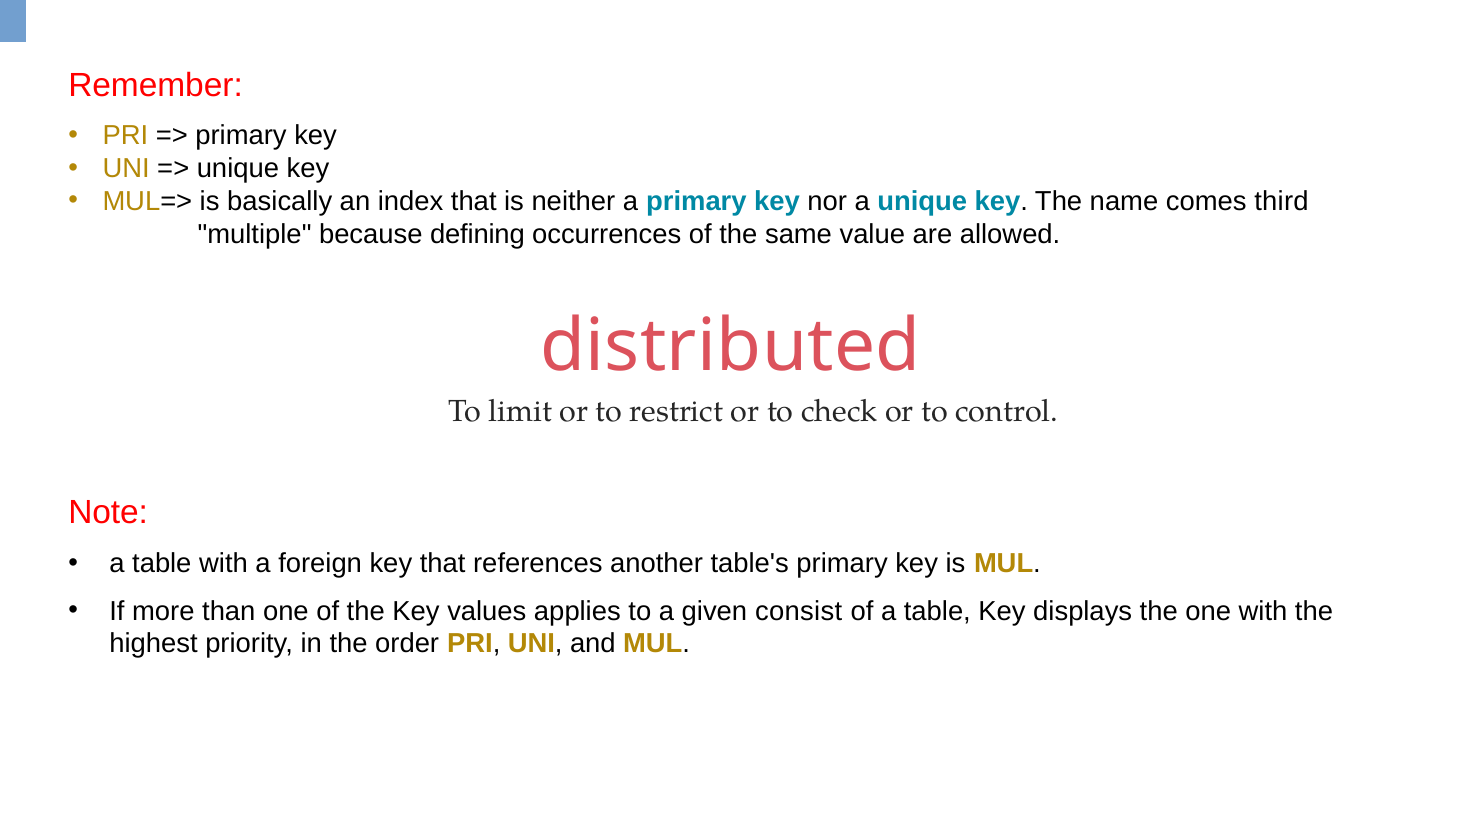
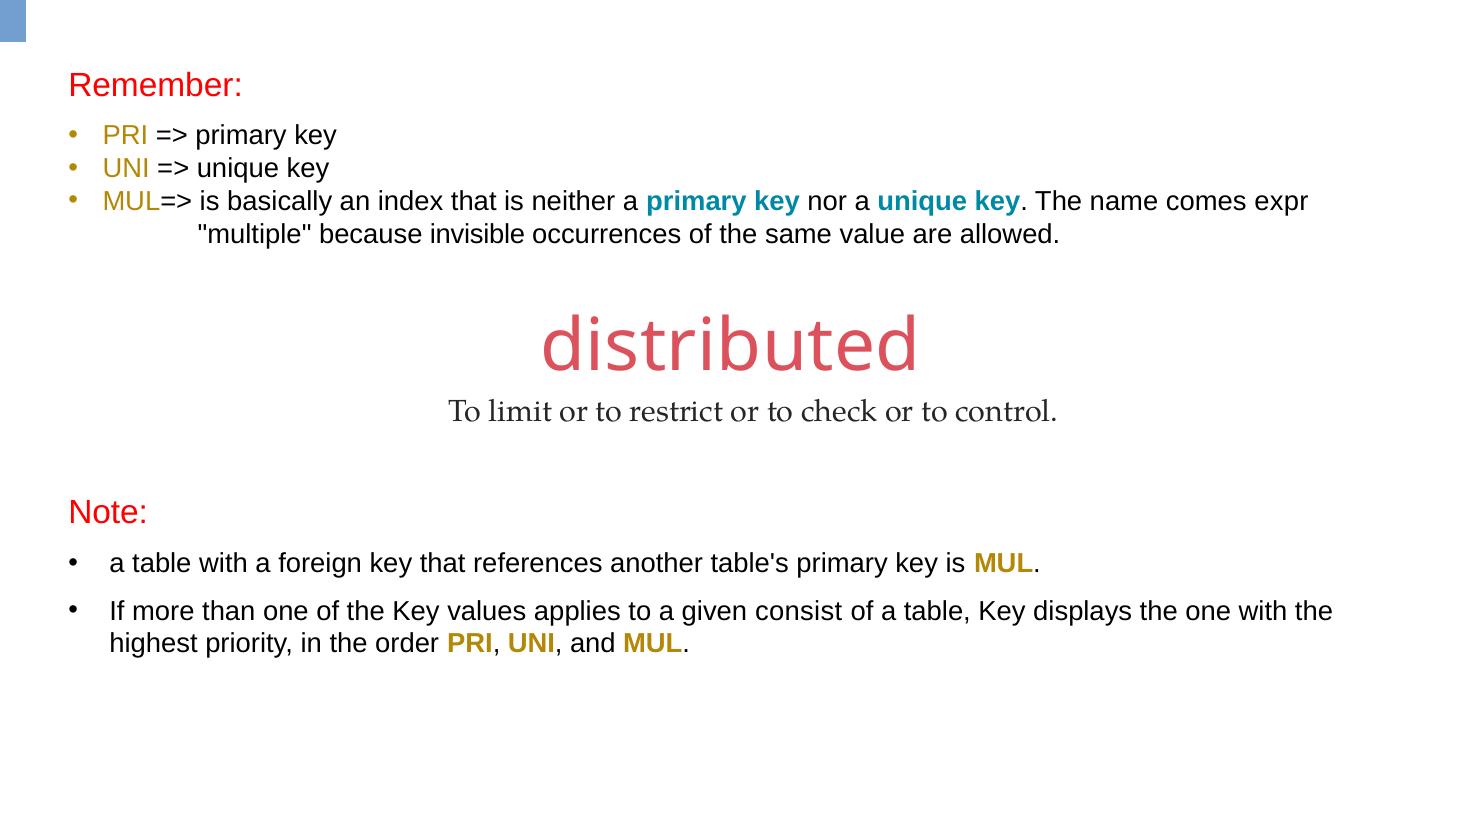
third: third -> expr (1281, 201)
defining: defining -> invisible (477, 234)
